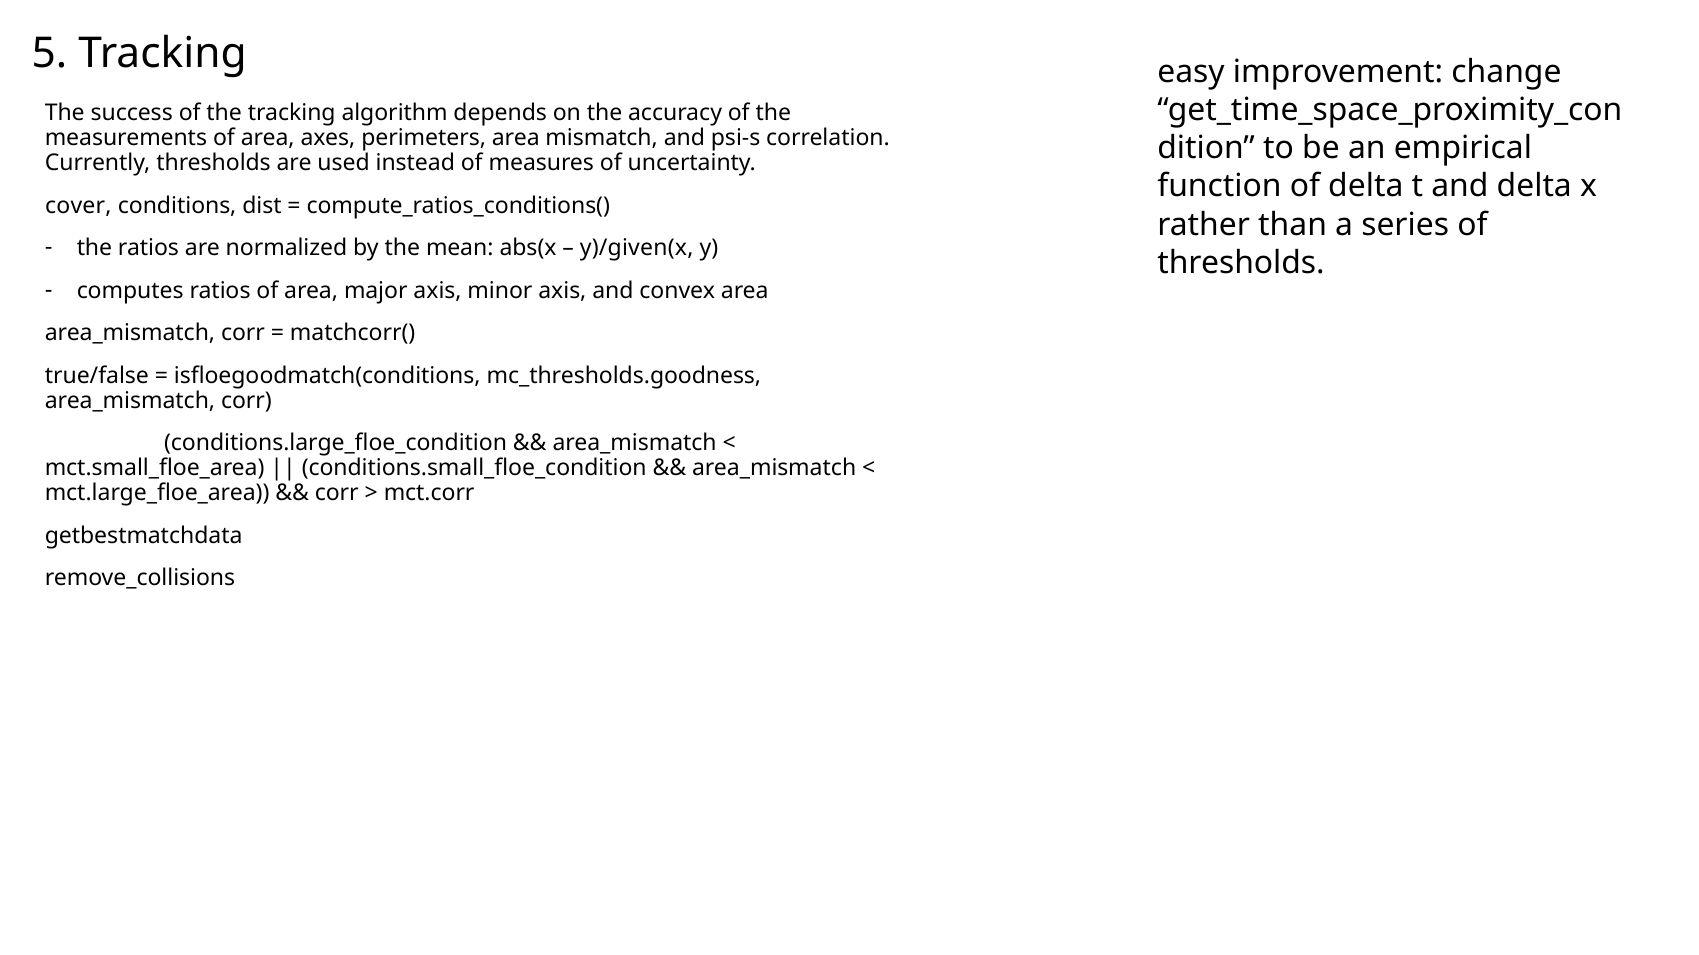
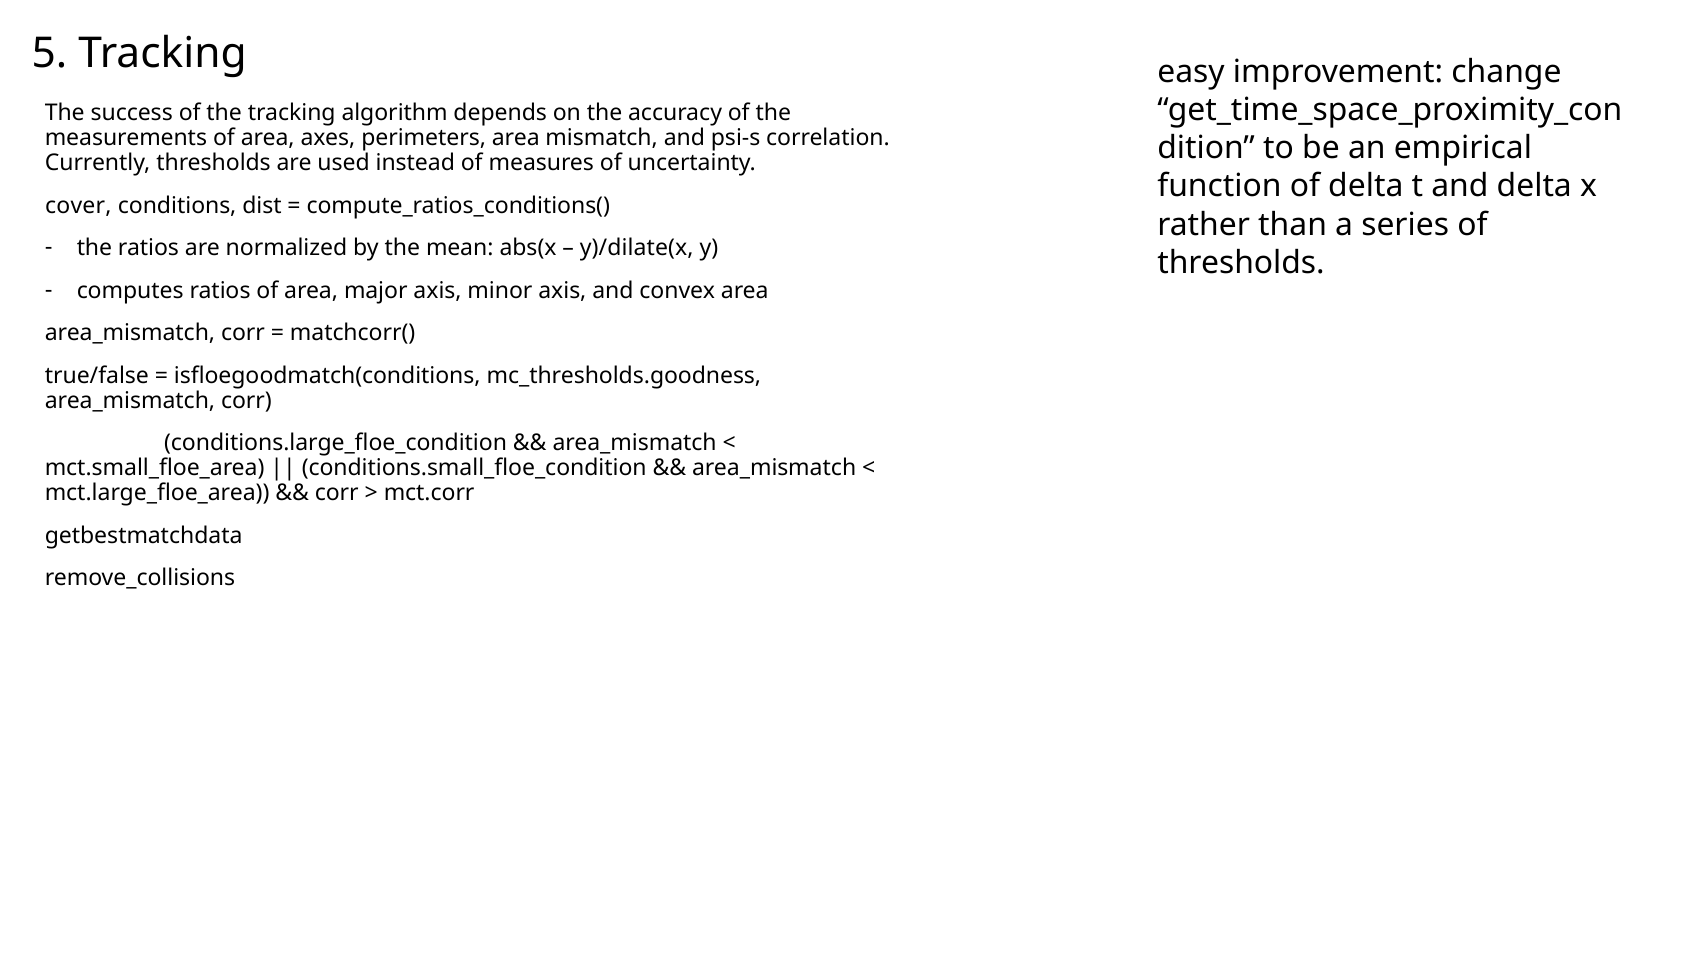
y)/given(x: y)/given(x -> y)/dilate(x (637, 248)
